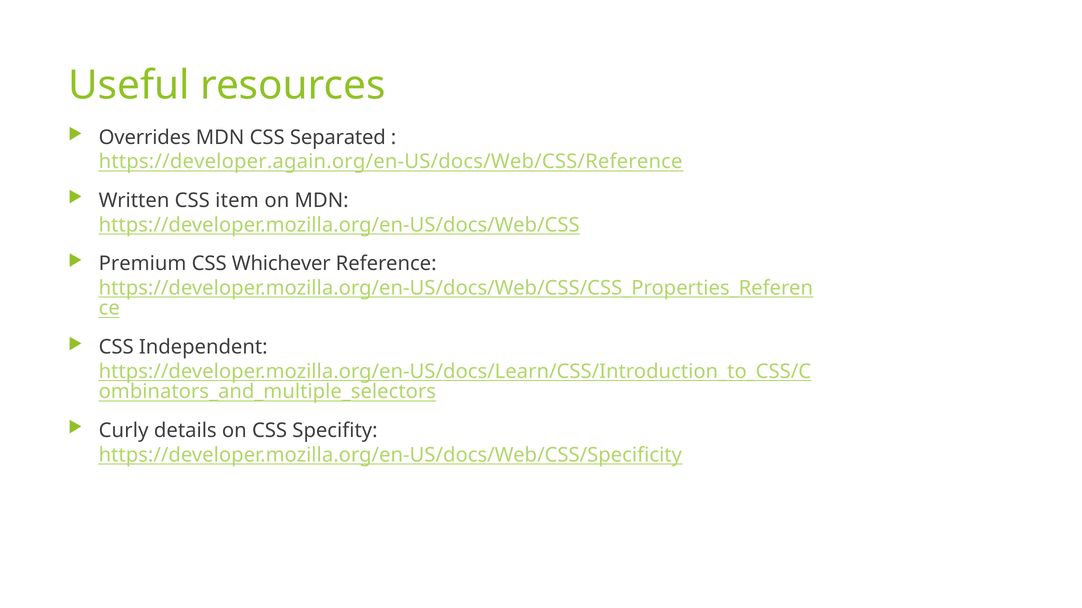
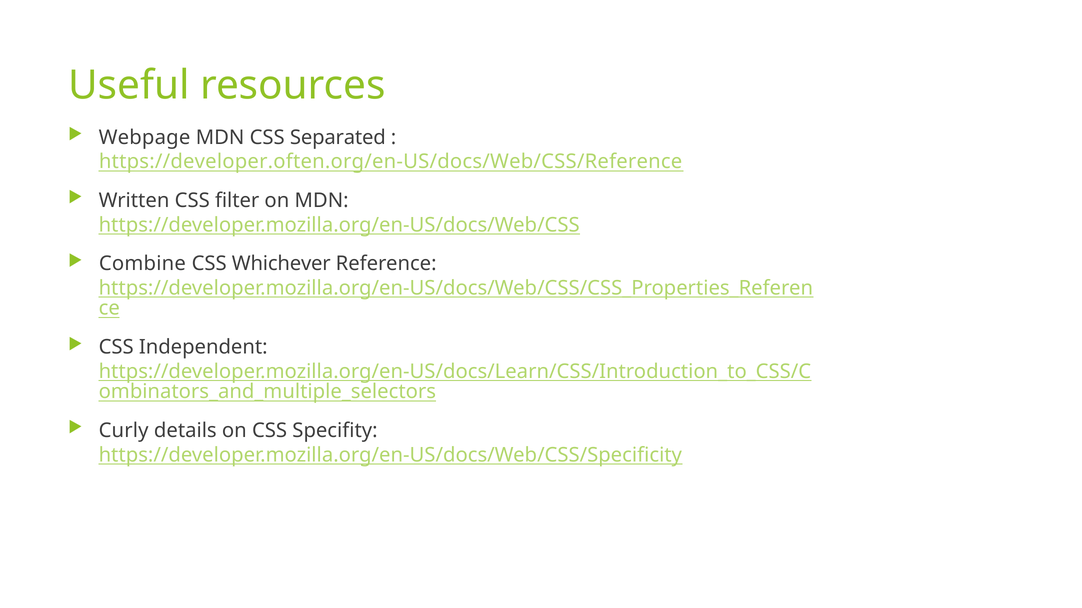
Overrides: Overrides -> Webpage (144, 137)
https://developer.again.org/en-US/docs/Web/CSS/Reference: https://developer.again.org/en-US/docs/Web/CSS/Reference -> https://developer.often.org/en-US/docs/Web/CSS/Reference (391, 162)
item: item -> filter (237, 201)
Premium: Premium -> Combine (142, 264)
